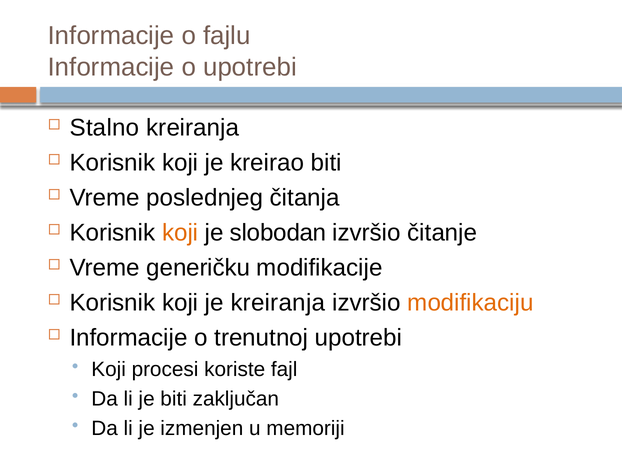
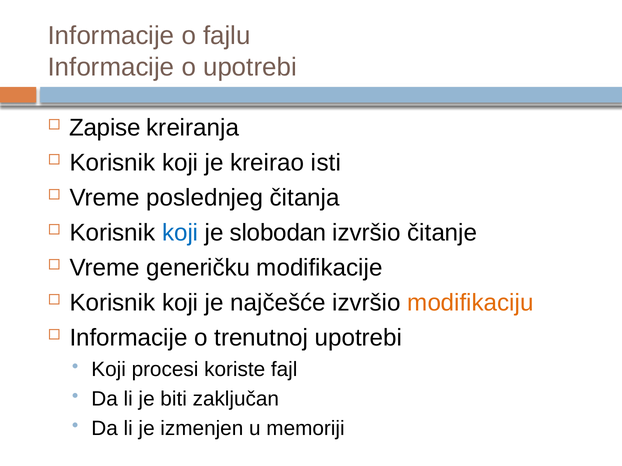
Stalno: Stalno -> Zapise (105, 128)
kreirao biti: biti -> isti (326, 163)
koji colour: orange -> blue (180, 233)
je kreiranja: kreiranja -> najčešće (278, 303)
